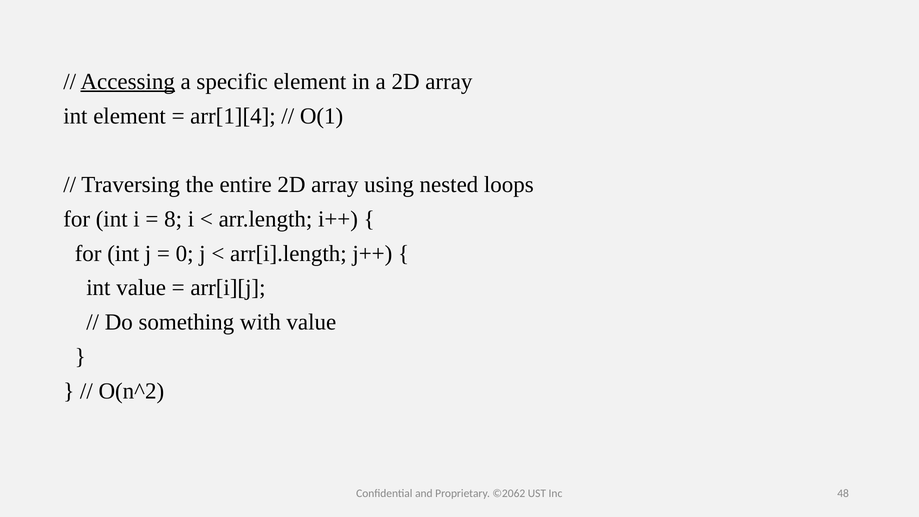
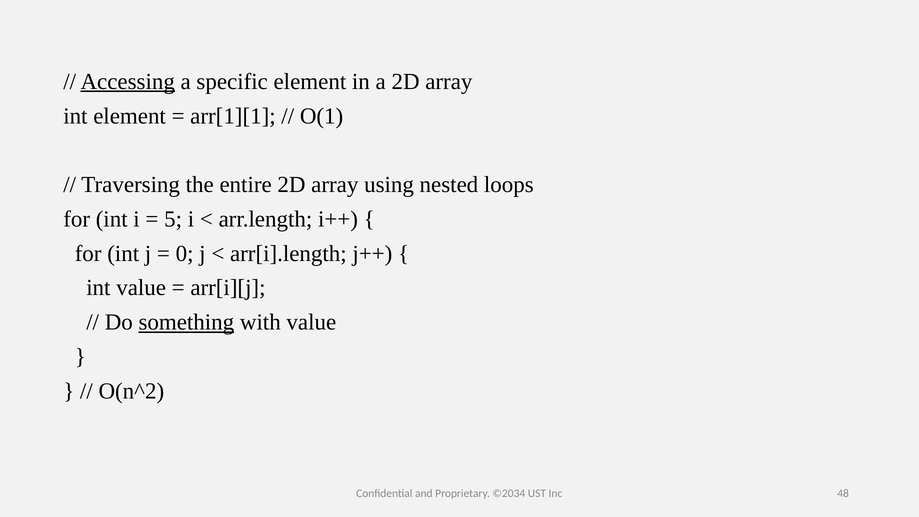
arr[1][4: arr[1][4 -> arr[1][1 (233, 116)
8: 8 -> 5 (173, 219)
something underline: none -> present (186, 322)
©2062: ©2062 -> ©2034 (509, 494)
